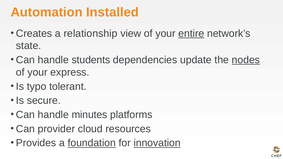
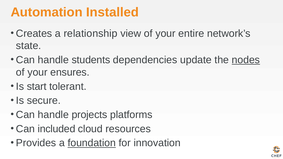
entire underline: present -> none (191, 33)
express: express -> ensures (70, 72)
typo: typo -> start (37, 87)
minutes: minutes -> projects (89, 115)
provider: provider -> included (56, 129)
innovation underline: present -> none (157, 143)
